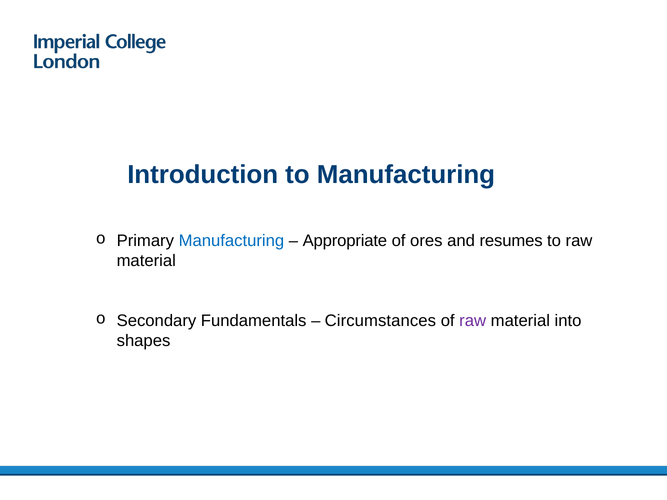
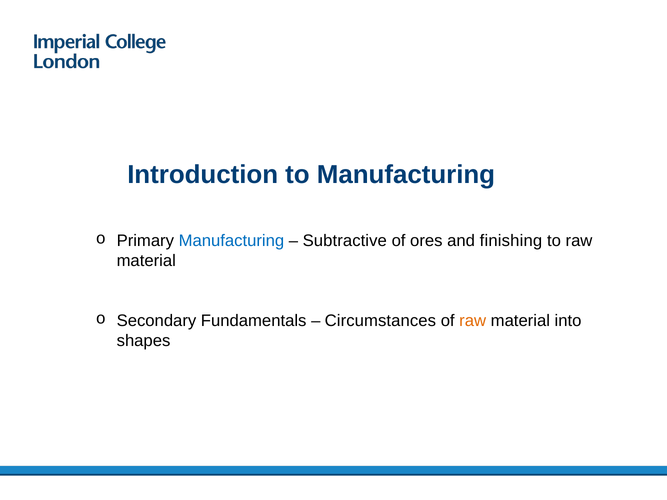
Appropriate: Appropriate -> Subtractive (345, 241)
resumes: resumes -> finishing (511, 241)
raw colour: purple -> orange (473, 321)
